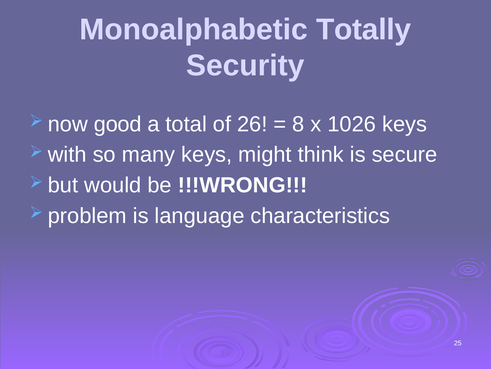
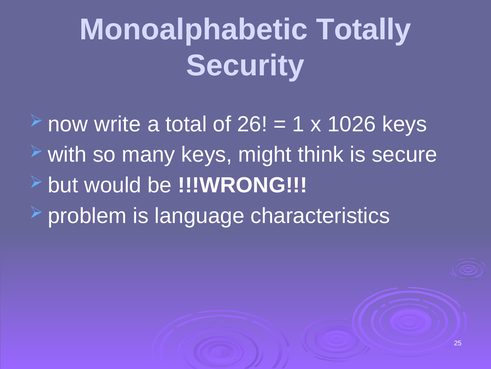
good: good -> write (118, 124)
8: 8 -> 1 (298, 124)
